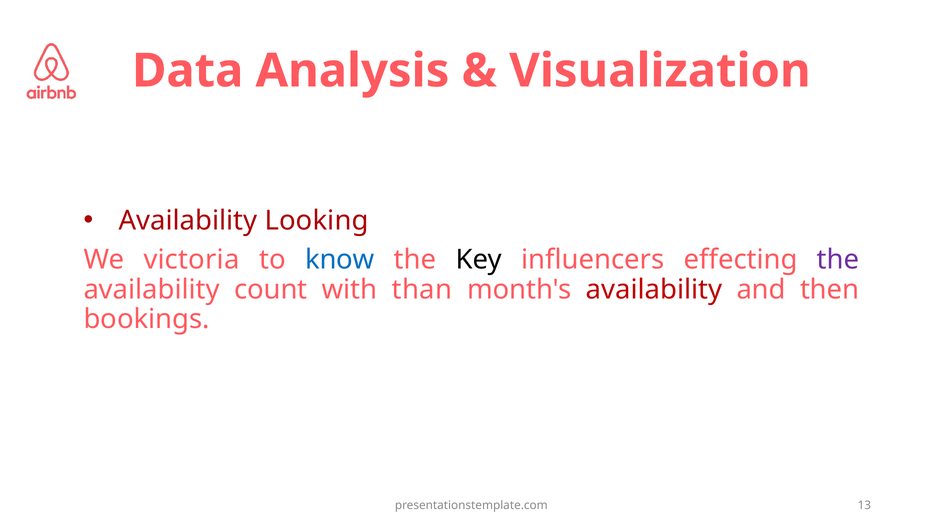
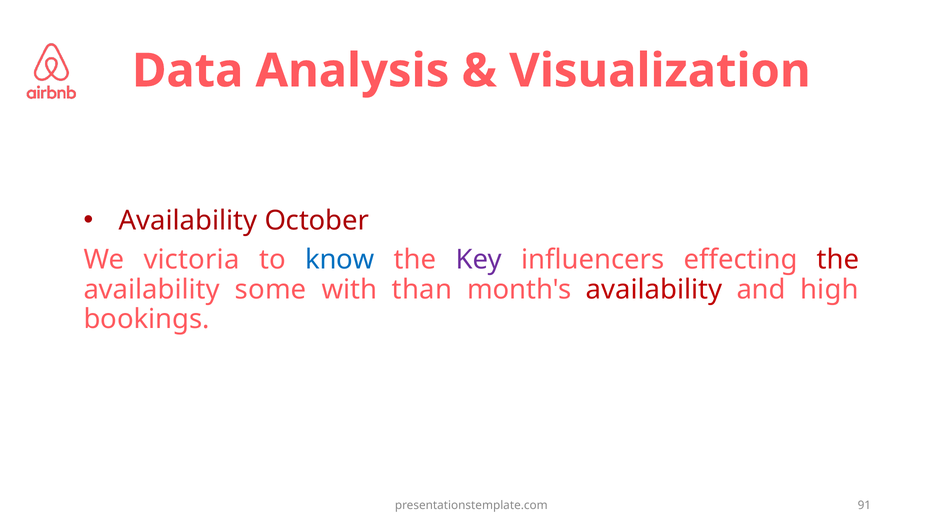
Looking: Looking -> October (317, 221)
Key colour: black -> purple (479, 260)
the colour: purple -> red (838, 260)
count: count -> some (271, 290)
then: then -> high (830, 290)
13: 13 -> 91 (864, 506)
